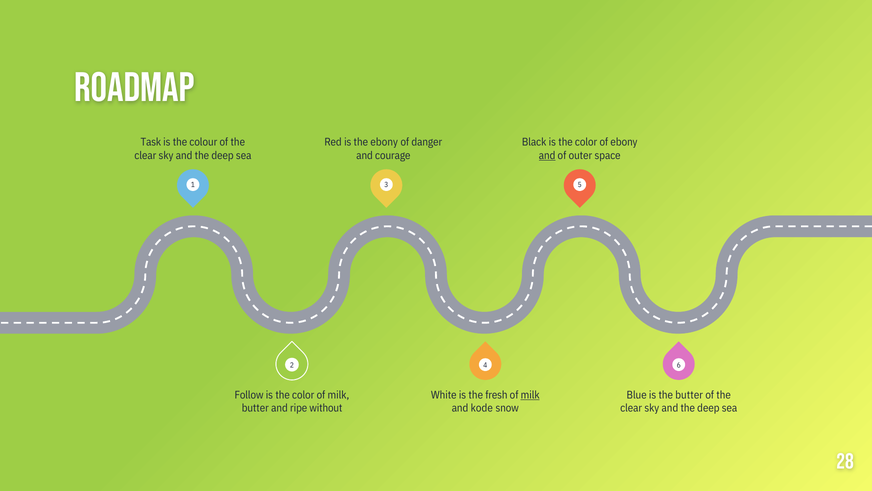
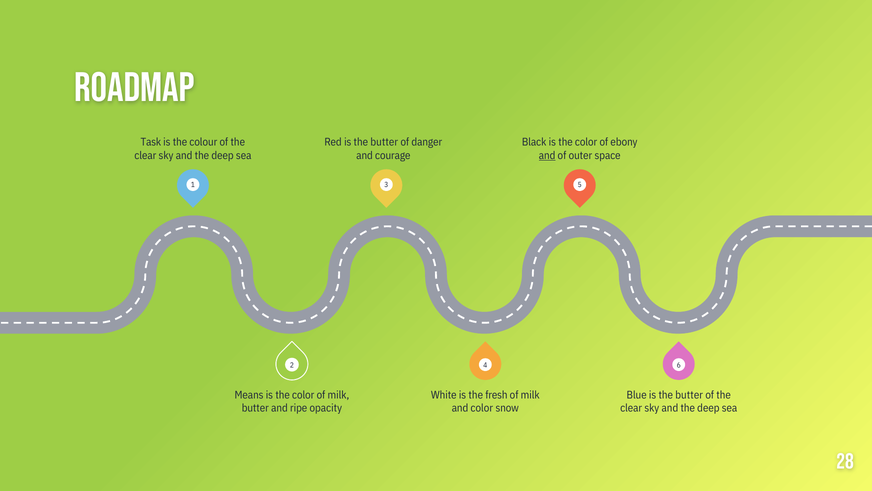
Red is the ebony: ebony -> butter (384, 142)
Follow: Follow -> Means (249, 395)
milk underline: present -> none (530, 395)
without: without -> opacity (326, 408)
and kode: kode -> color (482, 408)
